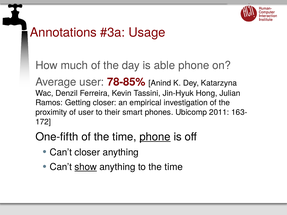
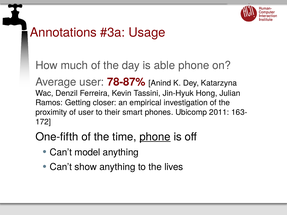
78-85%: 78-85% -> 78-87% (126, 82)
Can’t closer: closer -> model (87, 152)
show underline: present -> none (86, 167)
to the time: time -> lives (174, 167)
